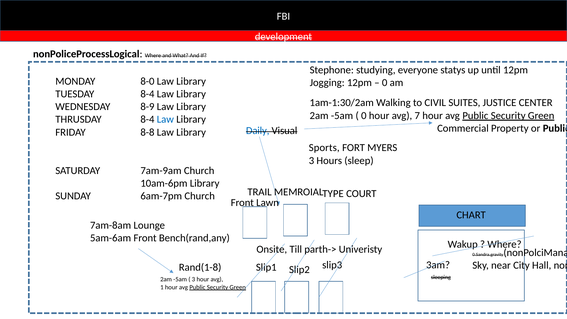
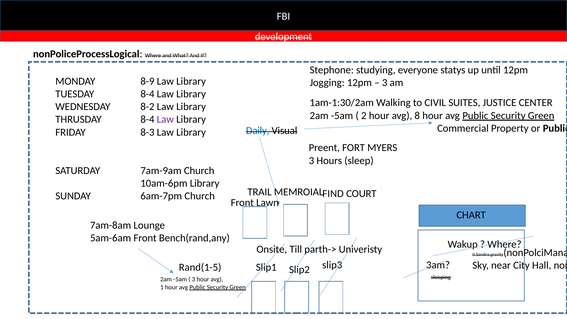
8-0: 8-0 -> 8-9 (147, 81)
0: 0 -> 3 (385, 83)
8-9: 8-9 -> 8-2 (147, 107)
0: 0 -> 2 (364, 116)
7: 7 -> 8 (417, 116)
Law colour: blue -> purple (165, 119)
8-8: 8-8 -> 8-3 (147, 132)
Sports: Sports -> Preent (324, 148)
TYPE: TYPE -> FIND (333, 194)
Rand(1-8: Rand(1-8 -> Rand(1-5 (200, 267)
